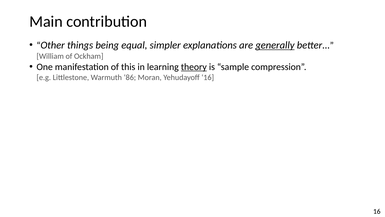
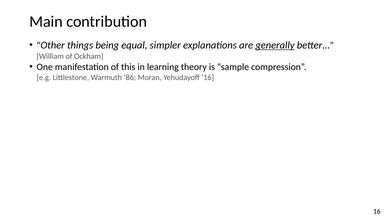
theory underline: present -> none (194, 67)
